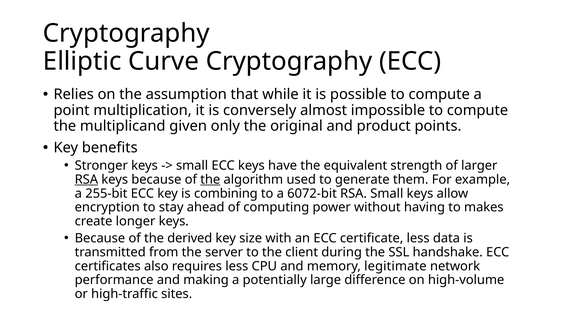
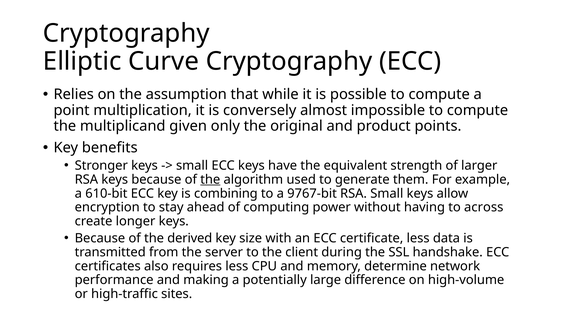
RSA underline: present -> none (86, 180)
255-bit: 255-bit -> 610-bit (106, 194)
6072-bit: 6072-bit -> 9767-bit (312, 194)
makes: makes -> across (484, 208)
legitimate: legitimate -> determine (396, 266)
